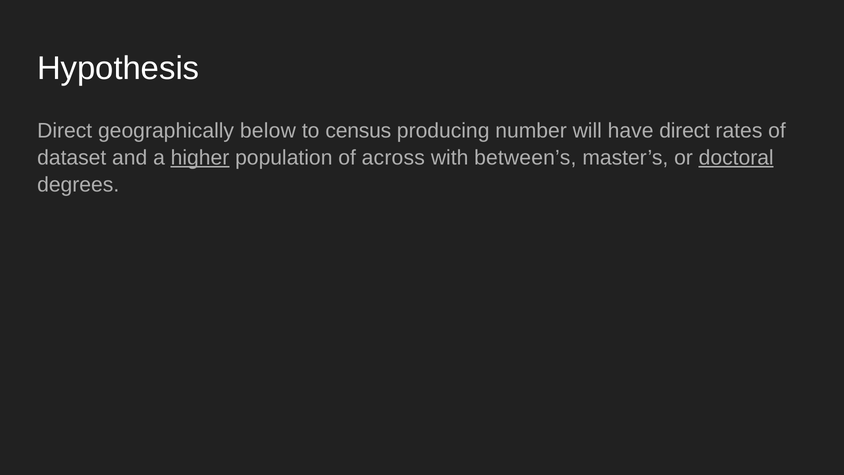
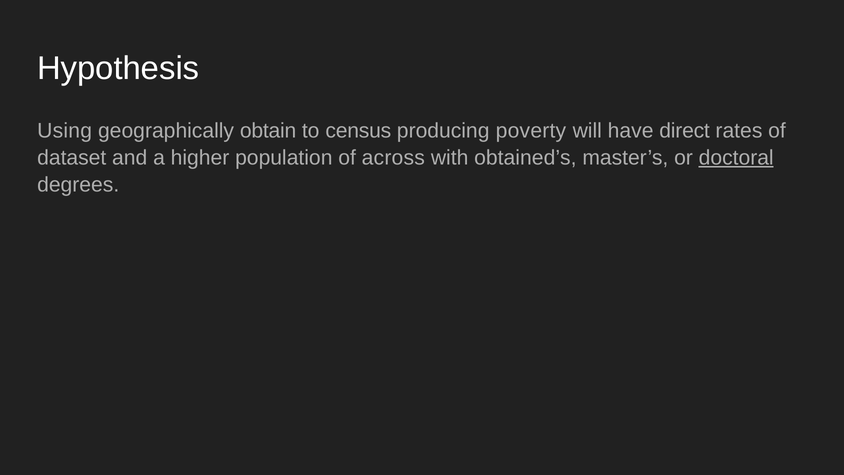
Direct: Direct -> Using (65, 131)
below: below -> obtain (268, 131)
number: number -> poverty (531, 131)
higher underline: present -> none (200, 158)
between’s: between’s -> obtained’s (525, 158)
